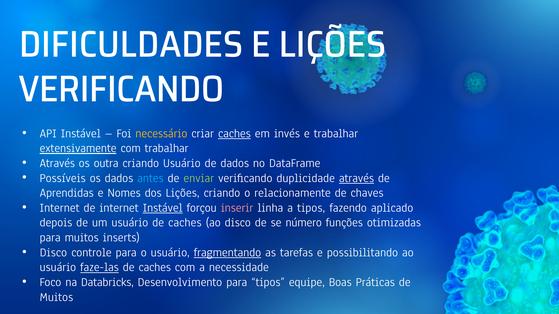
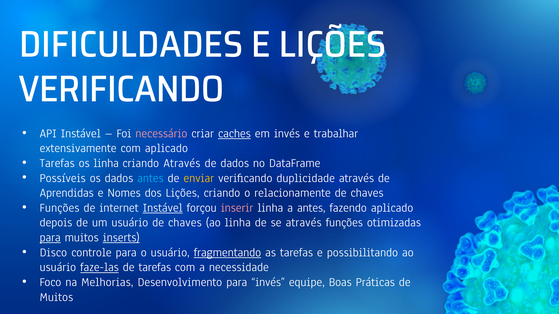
necessário colour: yellow -> pink (161, 133)
extensivamente underline: present -> none (78, 148)
com trabalhar: trabalhar -> aplicado (166, 148)
Através: Através -> Tarefas (57, 163)
os outra: outra -> linha (106, 163)
criando Usuário: Usuário -> Através (182, 163)
enviar colour: light green -> yellow (199, 178)
através underline: present -> none (356, 178)
Internet: Internet -> Funções (60, 208)
a tipos: tipos -> antes (311, 208)
caches: caches -> chaves (185, 223)
ao disco: disco -> linha (238, 223)
se número: número -> através (304, 223)
para underline: none -> present (50, 238)
inserts underline: none -> present (121, 238)
caches: caches -> tarefas (155, 268)
Databricks: Databricks -> Melhorias (107, 282)
para tipos: tipos -> invés (268, 282)
